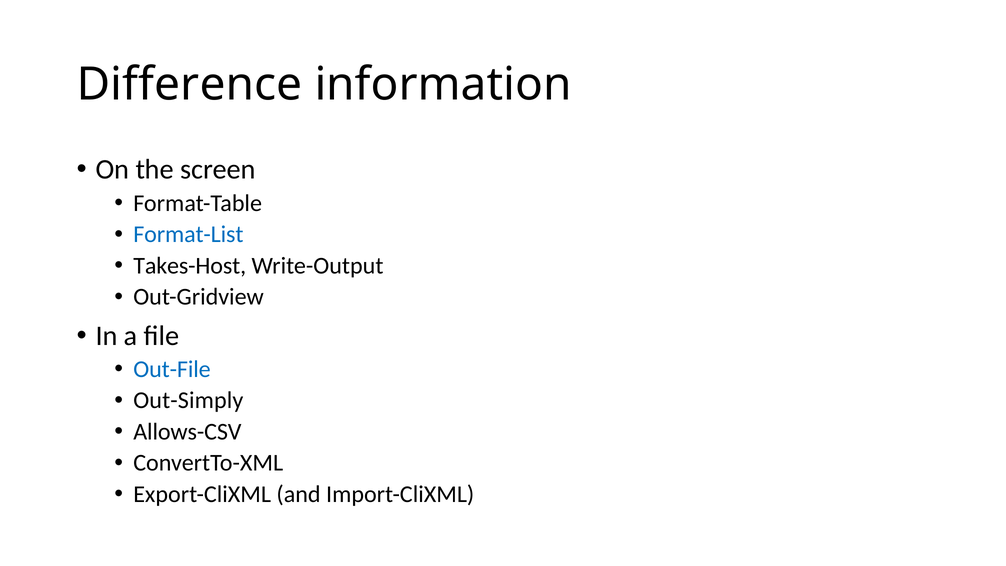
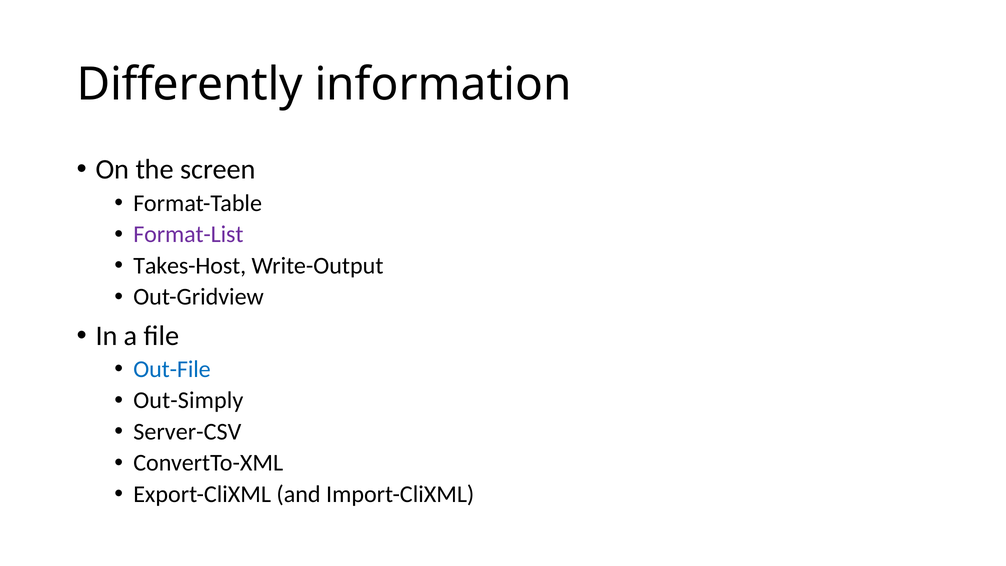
Difference: Difference -> Differently (190, 85)
Format-List colour: blue -> purple (188, 234)
Allows-CSV: Allows-CSV -> Server-CSV (187, 432)
